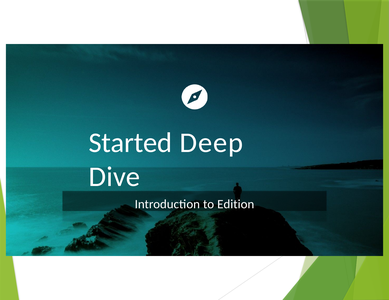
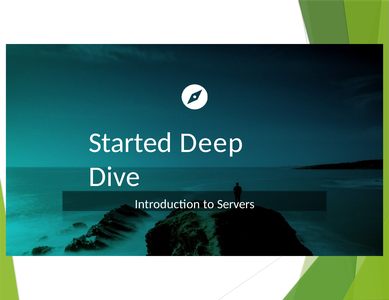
Edition: Edition -> Servers (236, 205)
